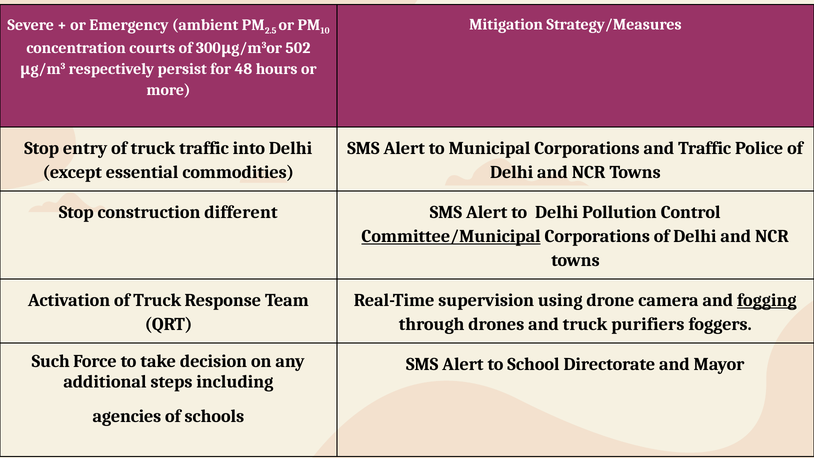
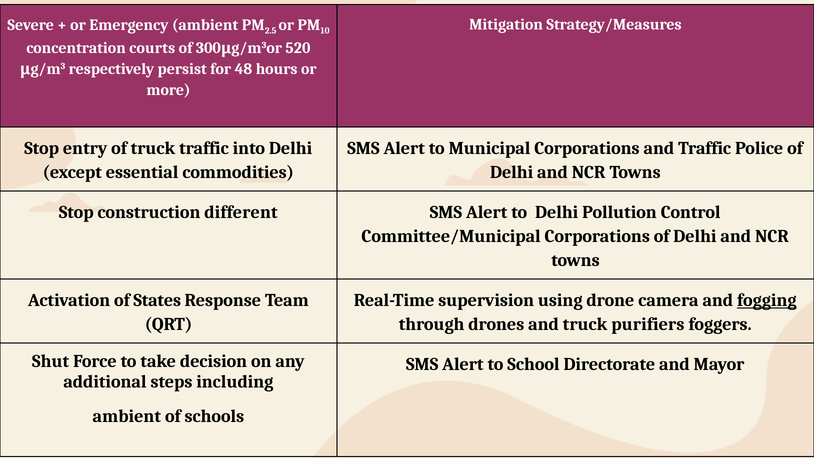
502: 502 -> 520 (298, 48)
Committee/Municipal underline: present -> none (451, 236)
Activation of Truck: Truck -> States (157, 300)
Such: Such -> Shut (51, 361)
agencies: agencies -> ambient (127, 416)
